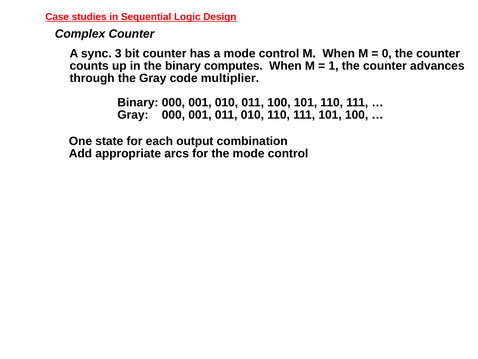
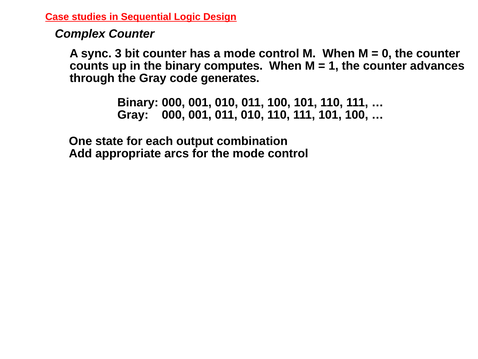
multiplier: multiplier -> generates (230, 78)
